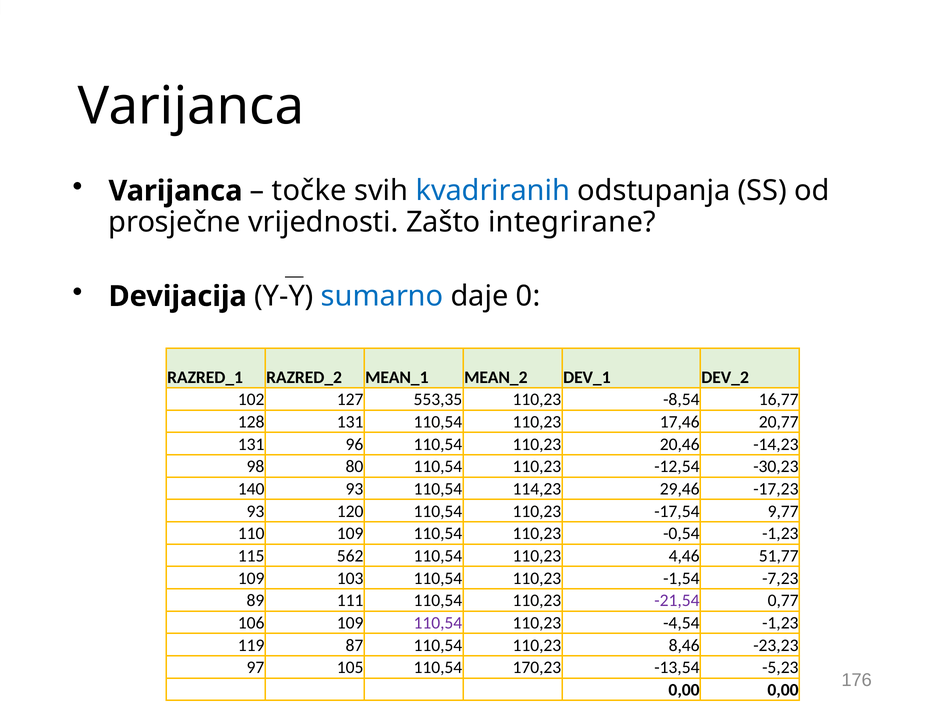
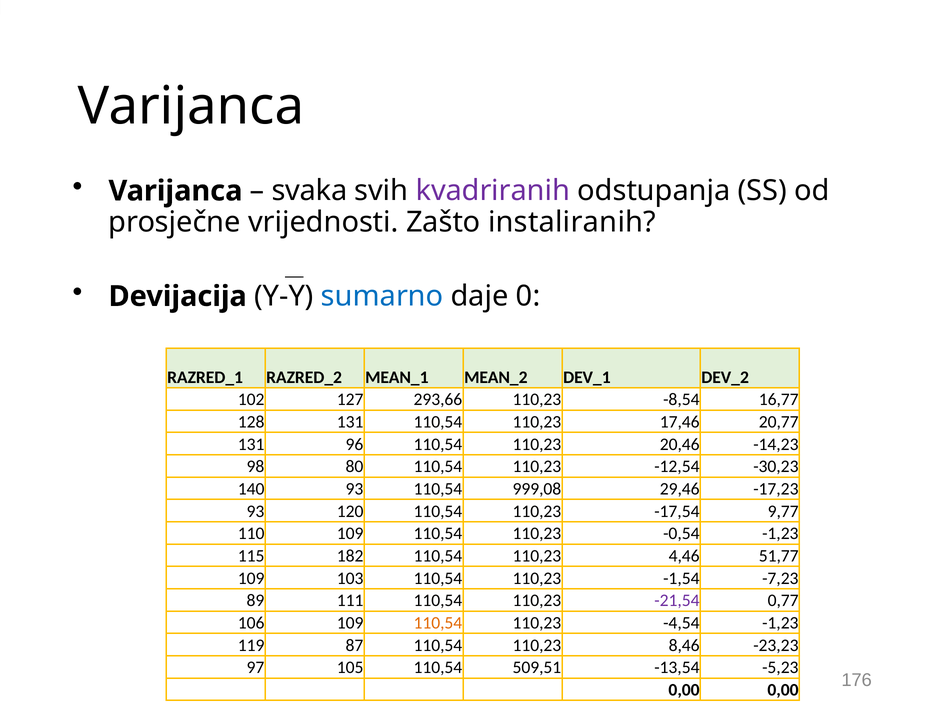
točke: točke -> svaka (310, 191)
kvadriranih colour: blue -> purple (493, 191)
integrirane: integrirane -> instaliranih (572, 222)
553,35: 553,35 -> 293,66 (438, 400)
114,23: 114,23 -> 999,08 (537, 489)
562: 562 -> 182 (350, 556)
110,54 colour: purple -> orange (438, 623)
170,23: 170,23 -> 509,51 (537, 668)
